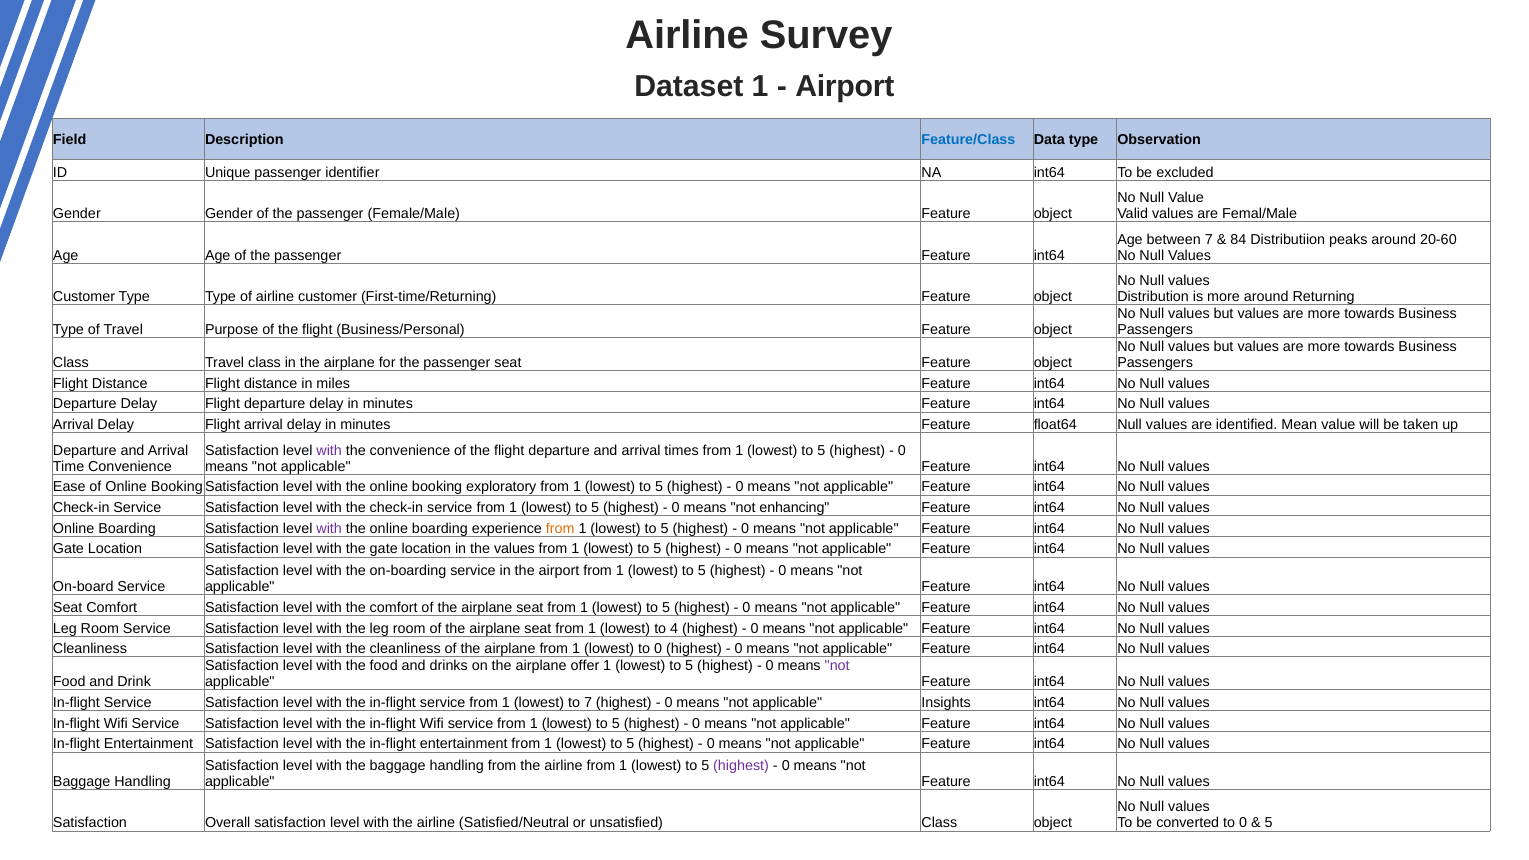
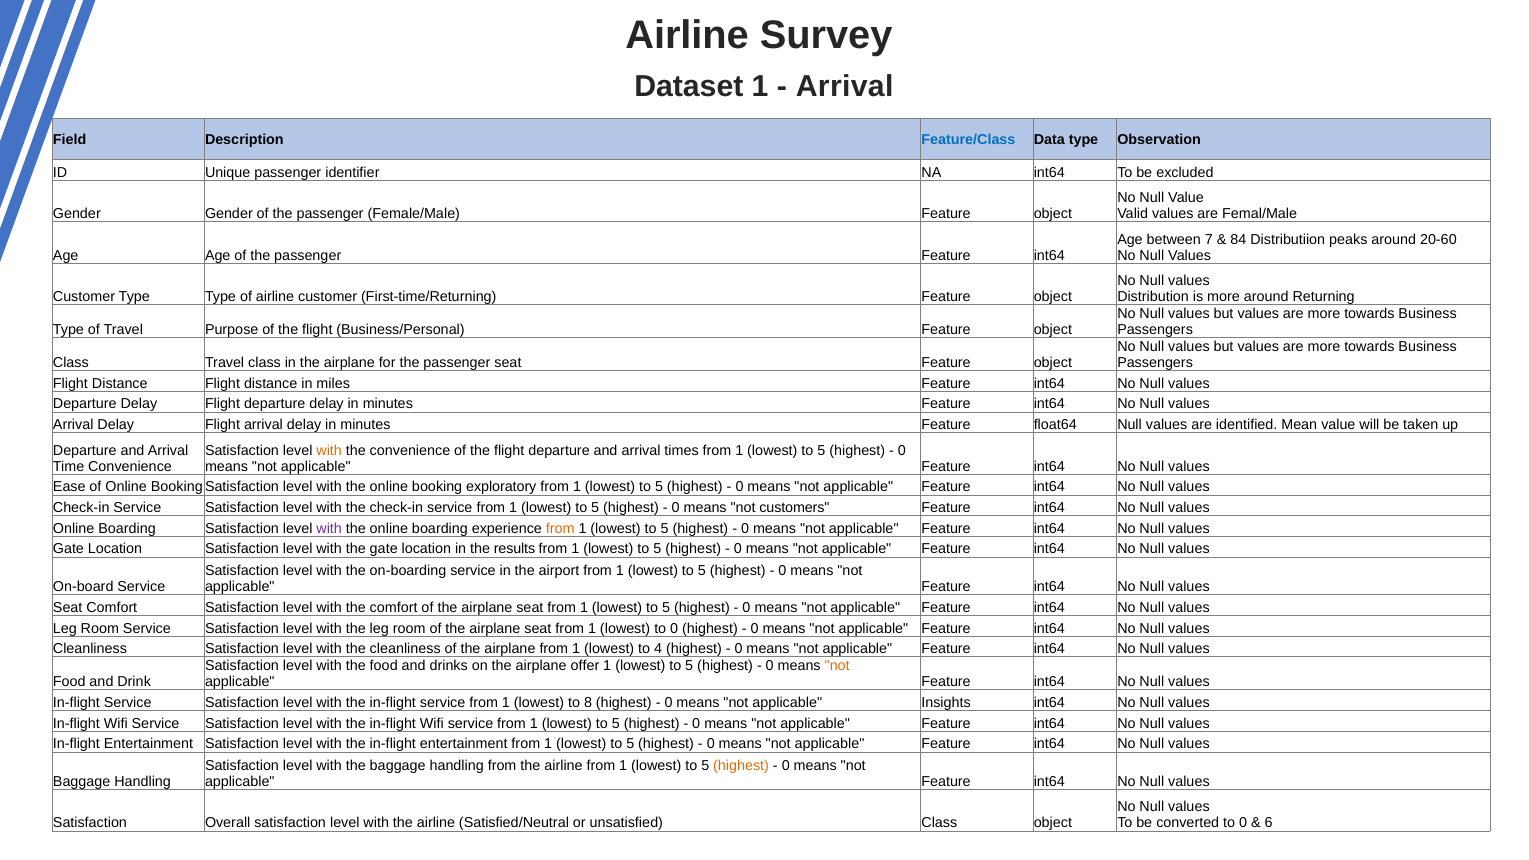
Airport: Airport -> Arrival (845, 87)
with colour: purple -> orange (329, 450)
enhancing: enhancing -> customers (794, 508)
the values: values -> results (515, 549)
lowest to 4: 4 -> 0 (674, 628)
lowest to 0: 0 -> 4 (658, 649)
not colour: purple -> orange (837, 666)
to 7: 7 -> 8 (588, 703)
highest colour: purple -> orange (741, 766)
5: 5 -> 6 (1269, 823)
